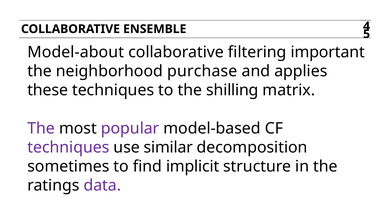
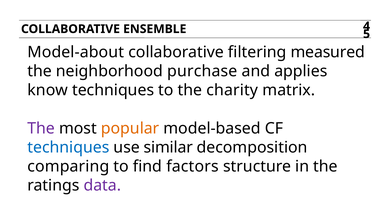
important: important -> measured (328, 52)
these: these -> know (48, 90)
shilling: shilling -> charity (232, 90)
popular colour: purple -> orange (130, 128)
techniques colour: purple -> blue (68, 147)
sometimes: sometimes -> comparing (68, 166)
implicit: implicit -> factors (192, 166)
